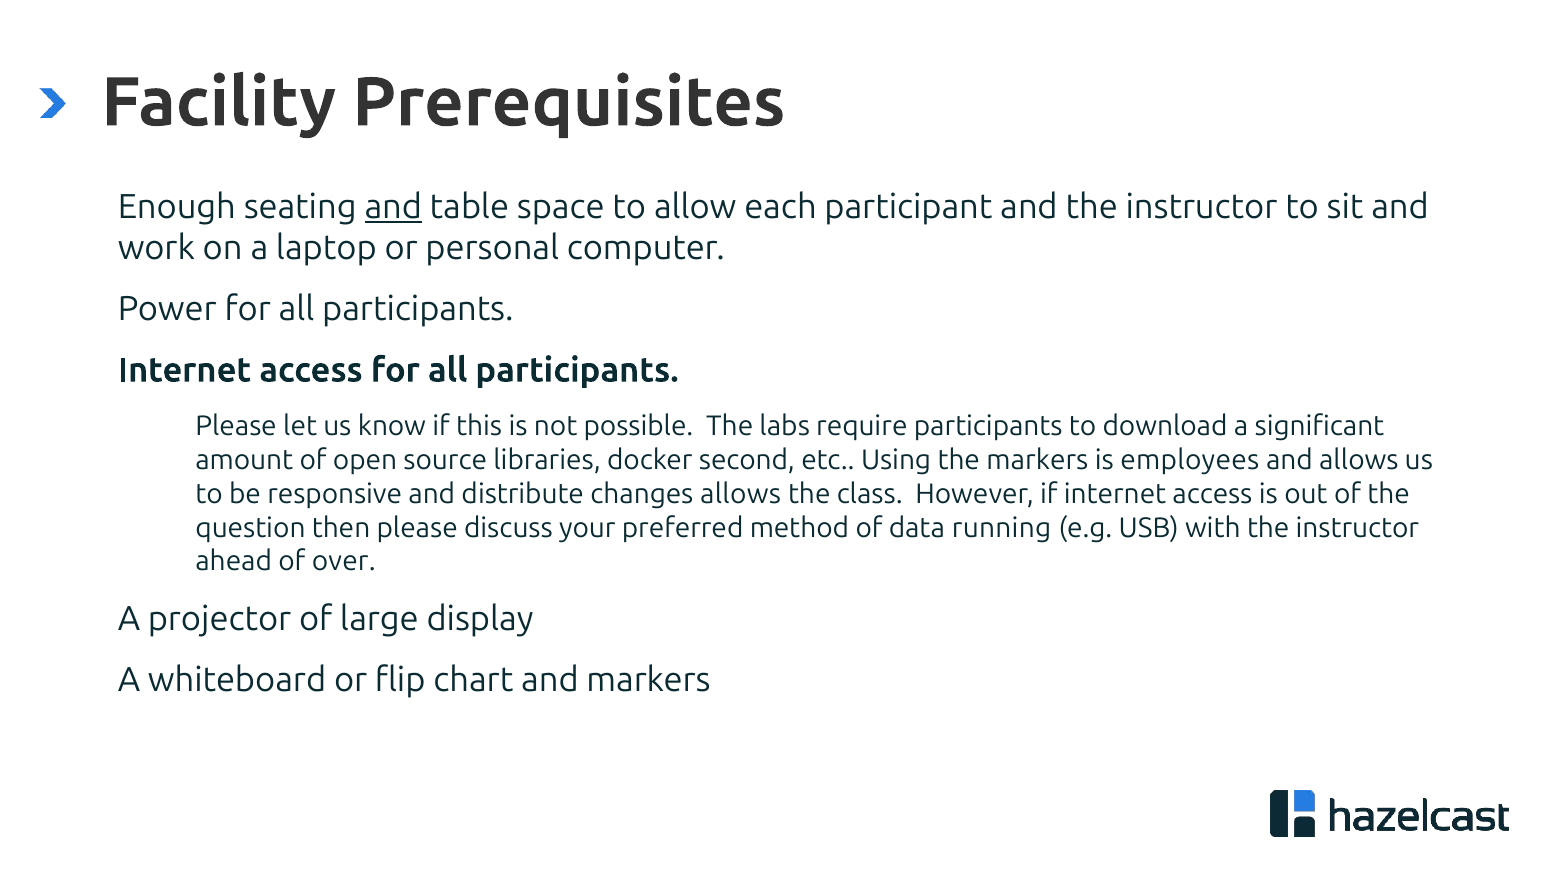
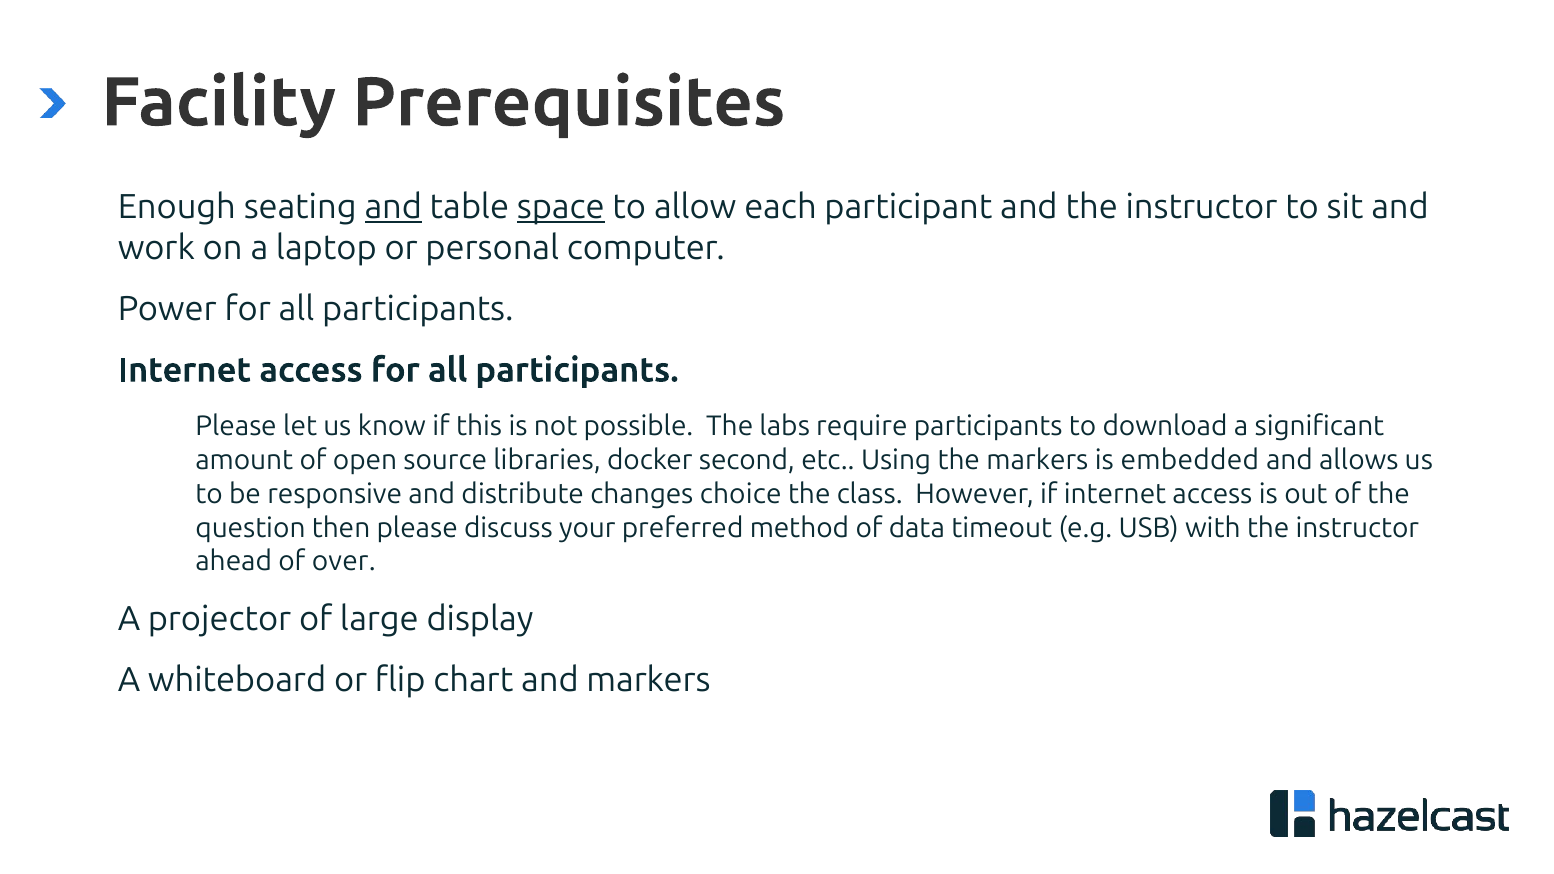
space underline: none -> present (561, 207)
employees: employees -> embedded (1190, 460)
changes allows: allows -> choice (741, 494)
running: running -> timeout (1002, 528)
